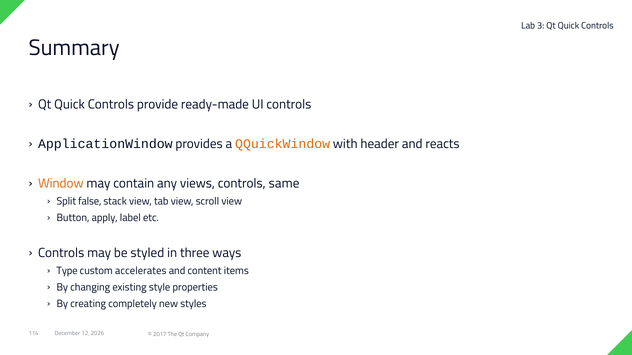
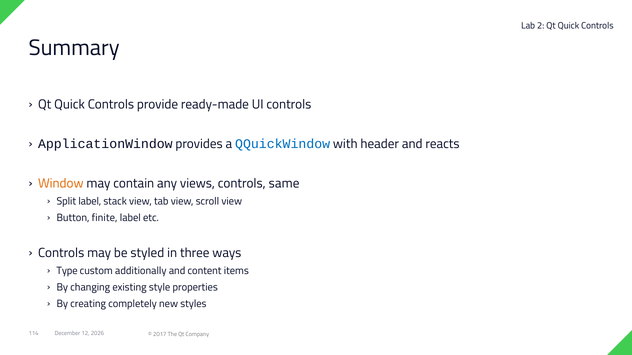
3: 3 -> 2 (541, 26)
QQuickWindow colour: orange -> blue (283, 144)
Split false: false -> label (90, 202)
apply: apply -> finite (105, 218)
accelerates: accelerates -> additionally (141, 271)
